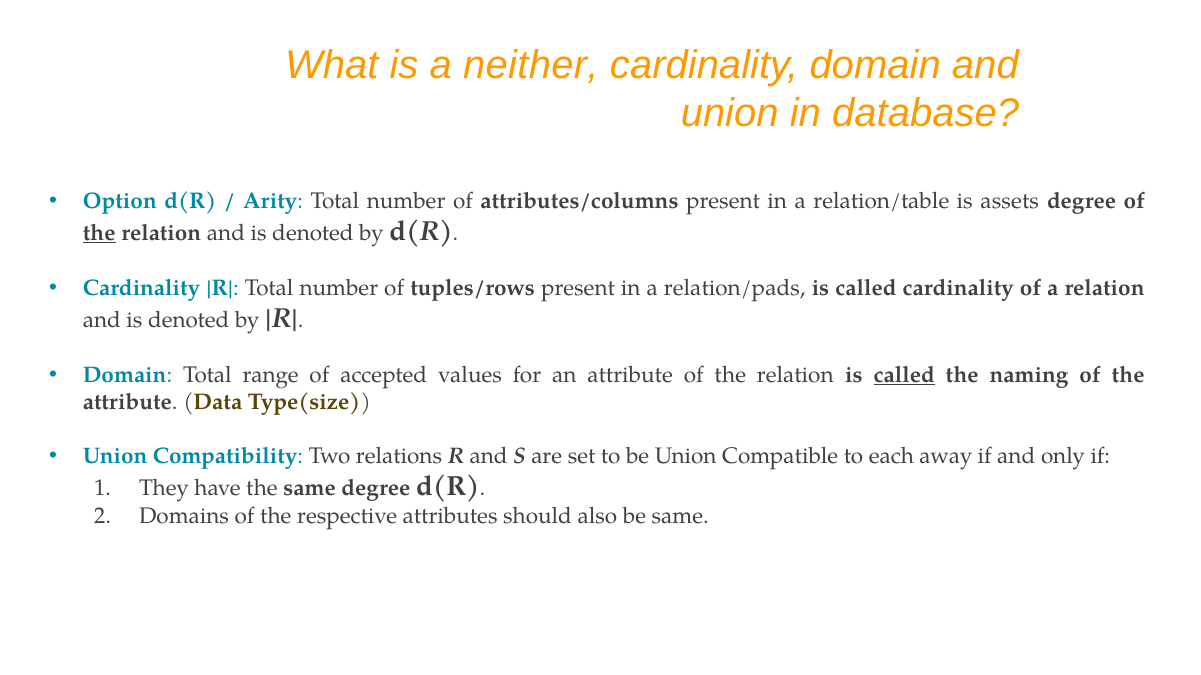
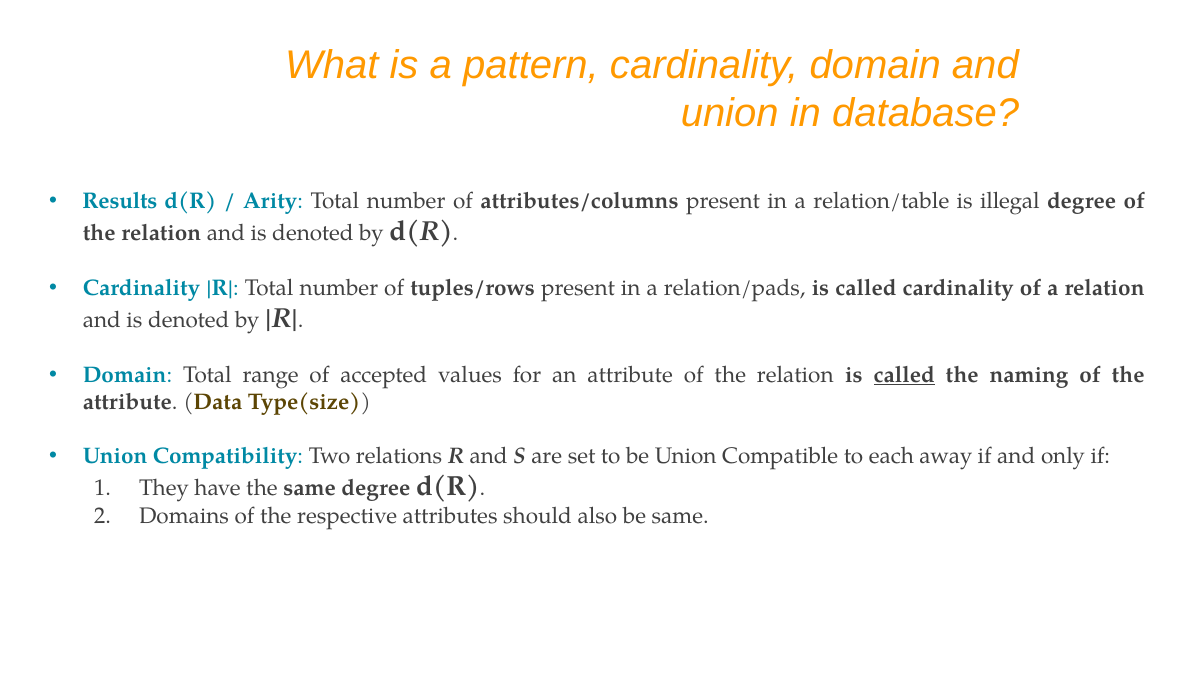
neither: neither -> pattern (531, 65)
Option: Option -> Results (120, 201)
assets: assets -> illegal (1010, 201)
the underline: present -> none (99, 233)
